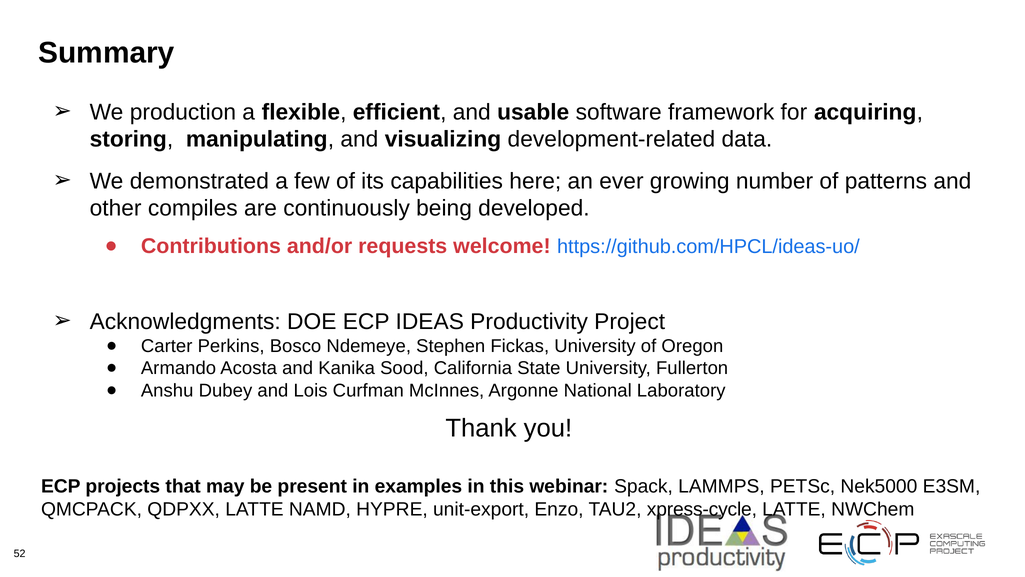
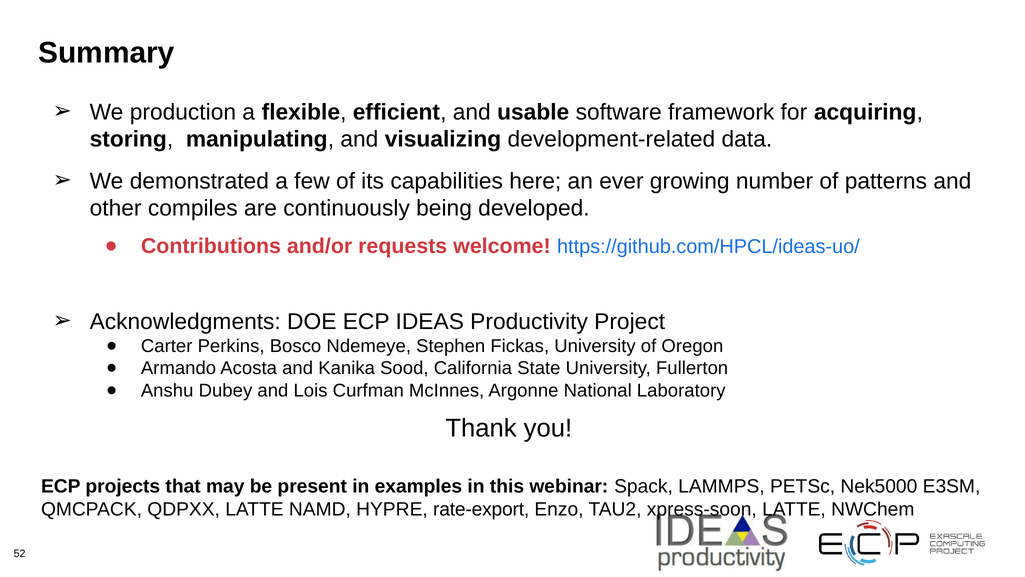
unit-export: unit-export -> rate-export (481, 509)
xpress-cycle: xpress-cycle -> xpress-soon (702, 509)
